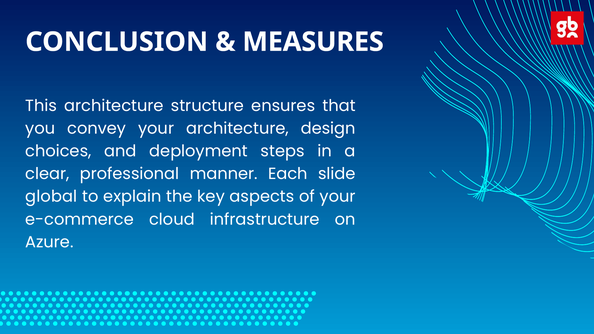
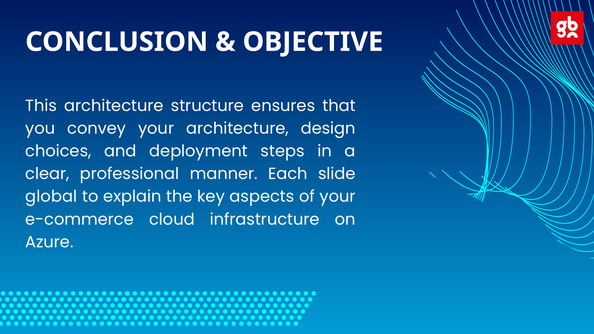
MEASURES: MEASURES -> OBJECTIVE (313, 42)
